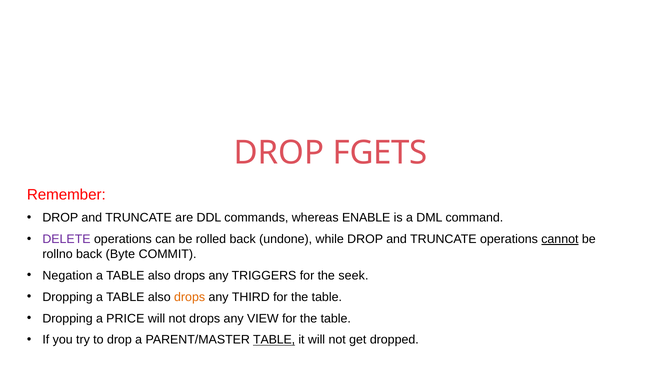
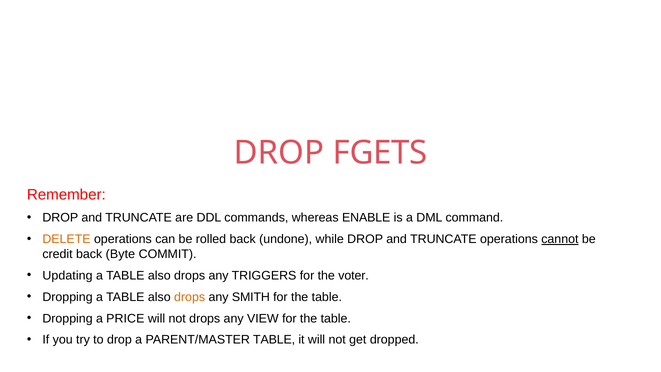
DELETE colour: purple -> orange (66, 239)
rollno: rollno -> credit (58, 254)
Negation: Negation -> Updating (67, 275)
seek: seek -> voter (354, 275)
THIRD: THIRD -> SMITH (251, 297)
TABLE underline: present -> none (274, 340)
